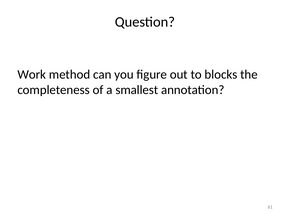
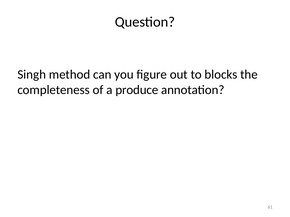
Work: Work -> Singh (32, 75)
smallest: smallest -> produce (137, 90)
